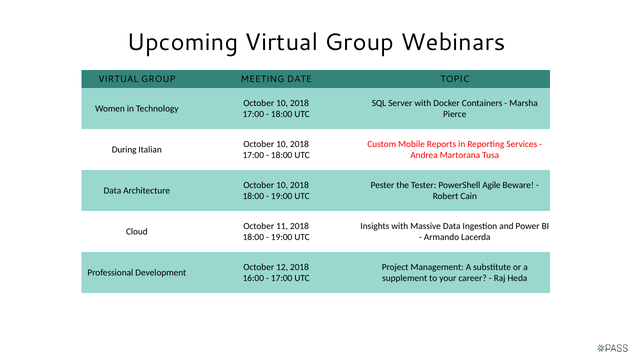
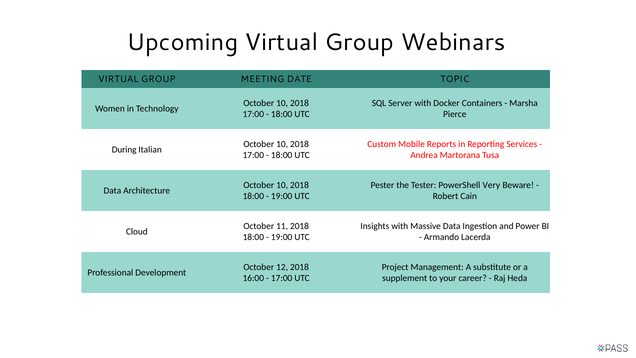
Agile: Agile -> Very (491, 185)
